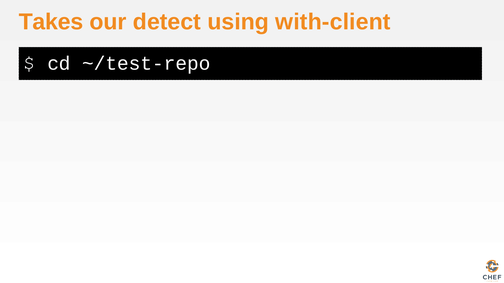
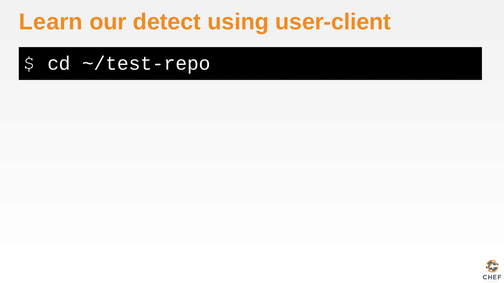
Takes: Takes -> Learn (51, 22)
with-client: with-client -> user-client (333, 22)
